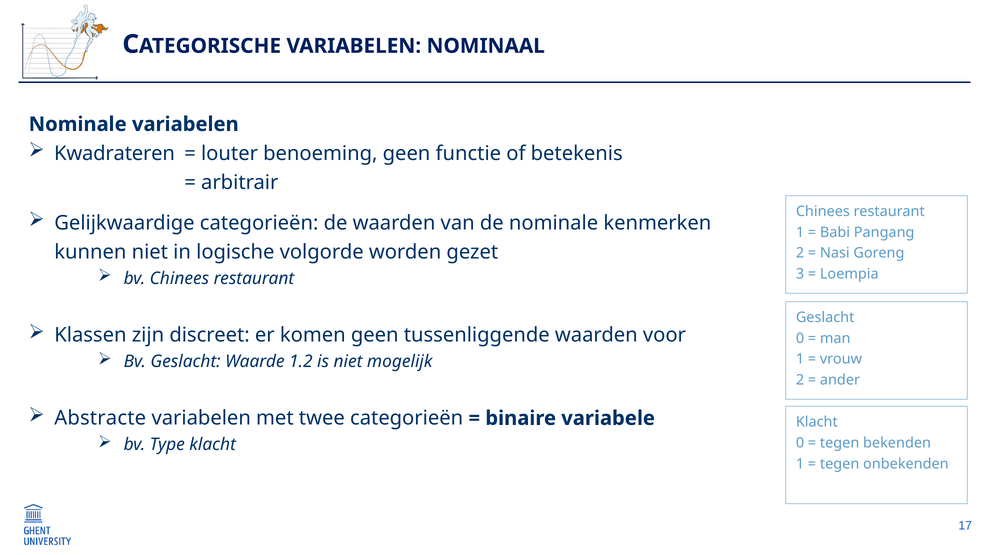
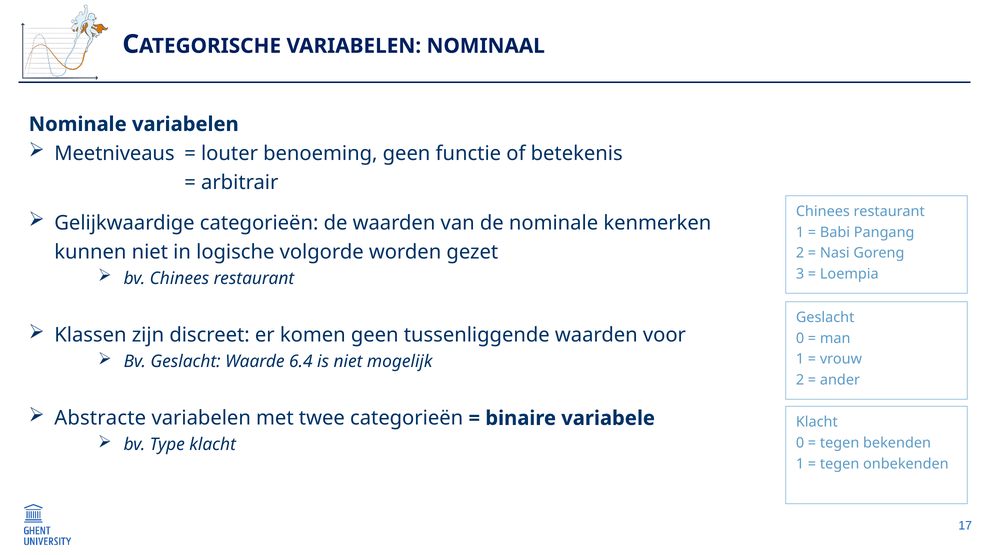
Kwadrateren: Kwadrateren -> Meetniveaus (114, 153)
1.2: 1.2 -> 6.4 (301, 361)
